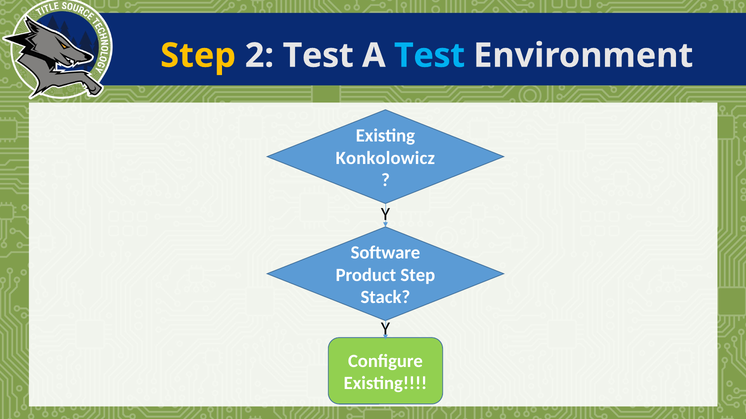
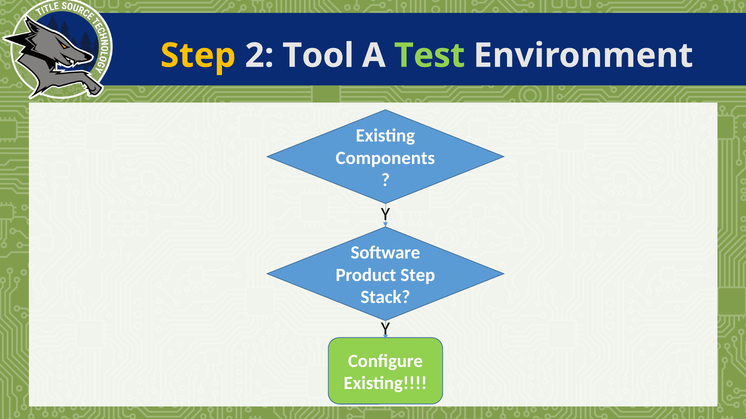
2 Test: Test -> Tool (318, 56)
Test colour: light blue -> light green (430, 56)
Konkolowicz: Konkolowicz -> Components (385, 158)
